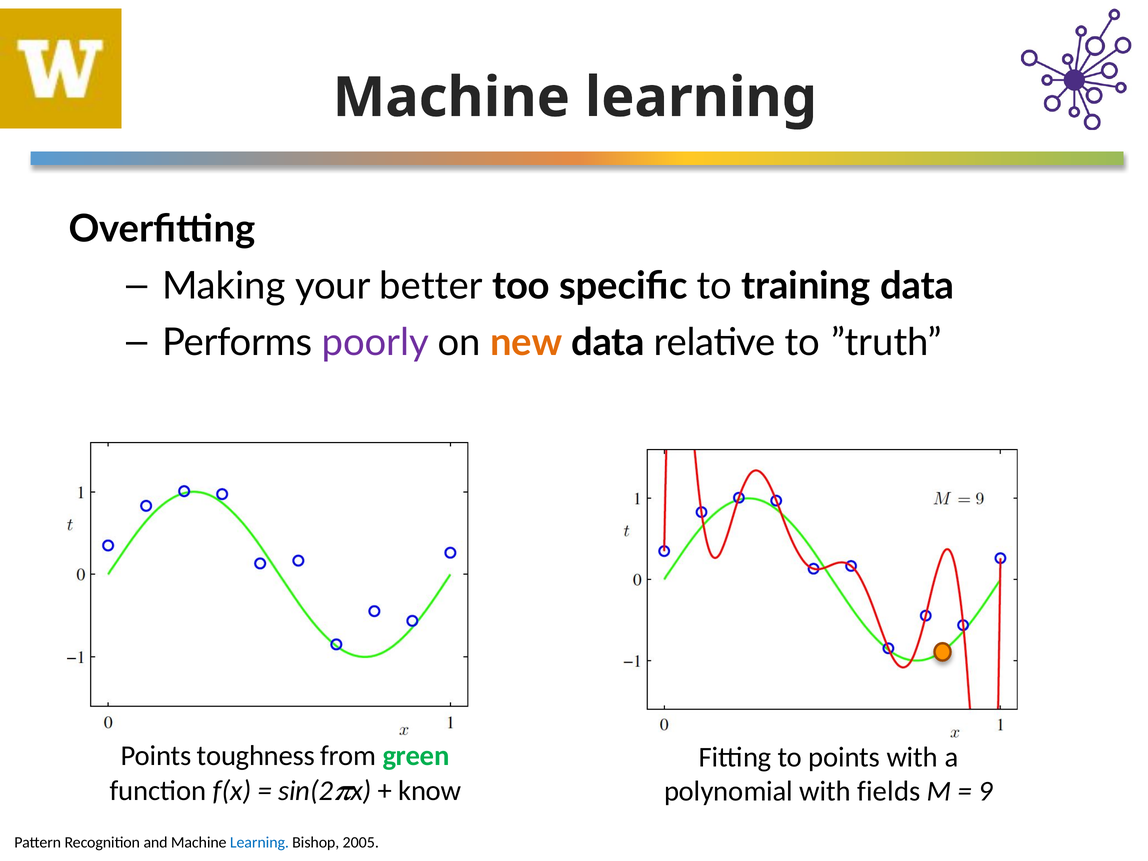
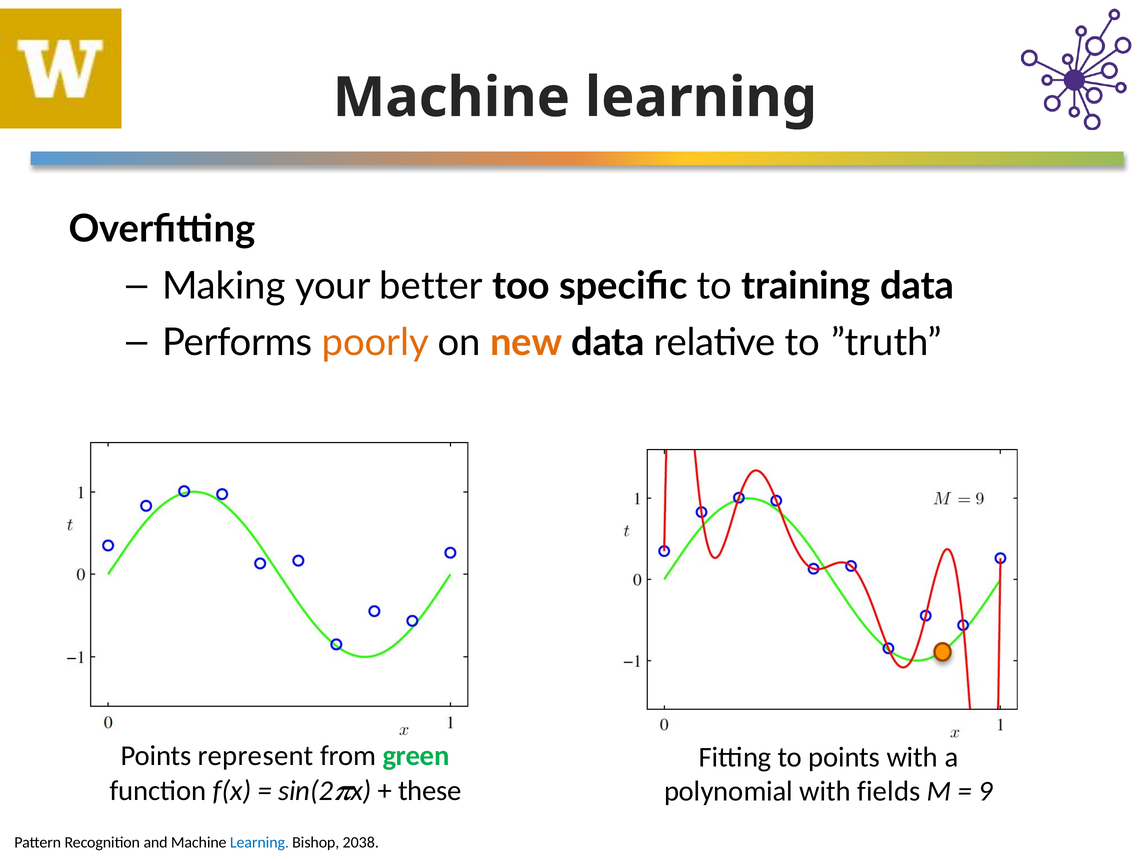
poorly colour: purple -> orange (375, 343)
toughness: toughness -> represent (256, 756)
know: know -> these (430, 791)
2005: 2005 -> 2038 (361, 842)
